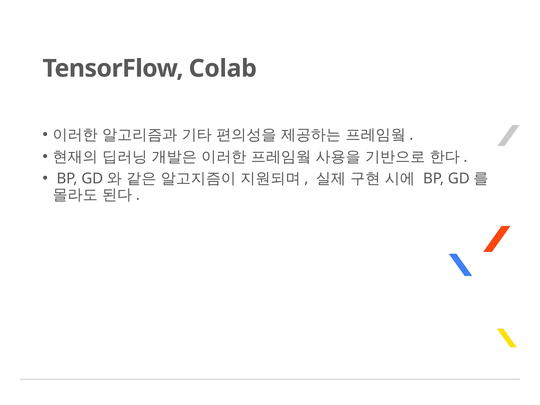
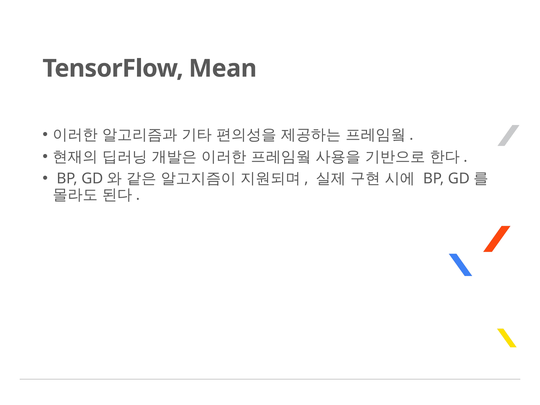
Colab: Colab -> Mean (223, 68)
